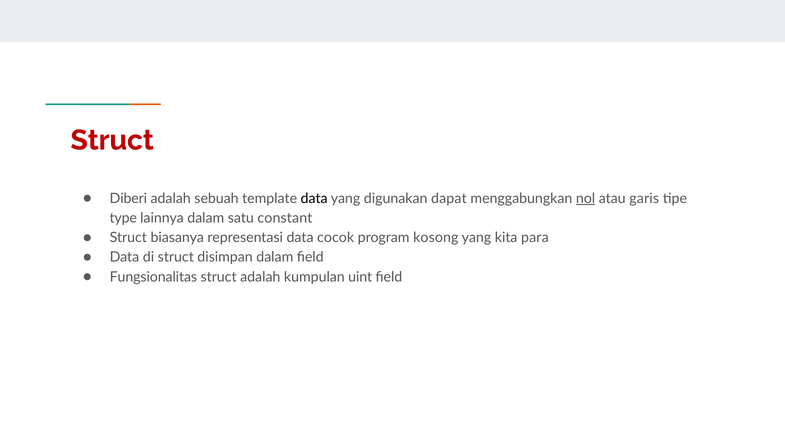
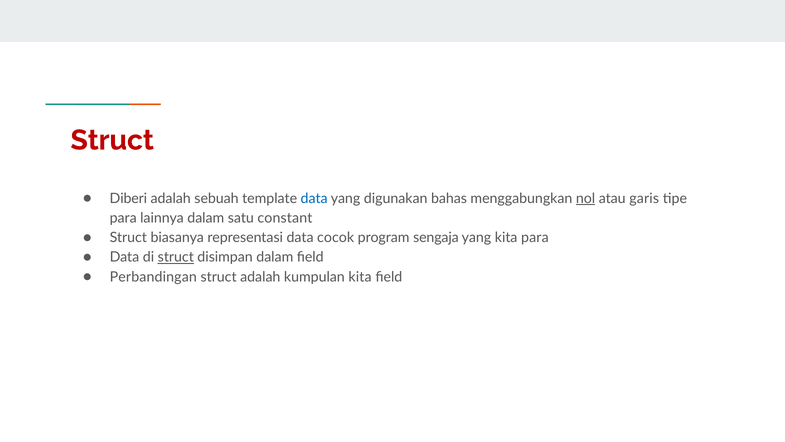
data colour: black -> blue (314, 198)
dapat: dapat -> bahas (449, 198)
type: type -> para (123, 218)
kosong: kosong -> sengaja (436, 237)
struct underline: none -> present (176, 257)
Fungsionalitas: Fungsionalitas -> Perbandingan (153, 277)
kumpulan uint: uint -> kita (360, 277)
